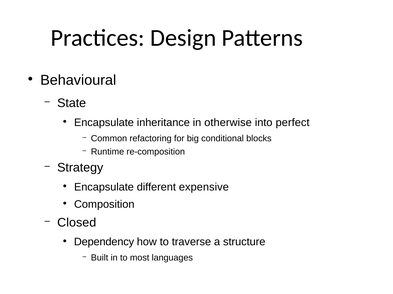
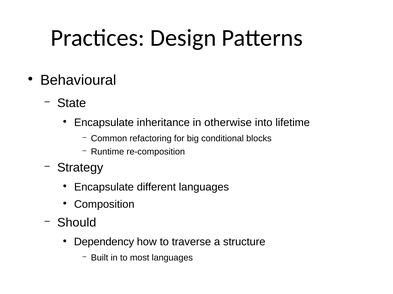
perfect: perfect -> lifetime (293, 123)
different expensive: expensive -> languages (204, 187)
Closed: Closed -> Should (77, 223)
